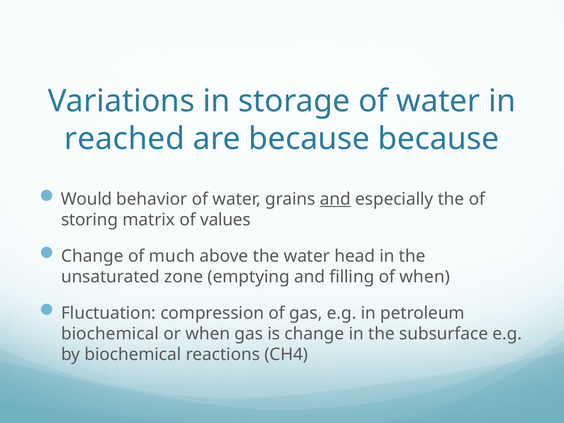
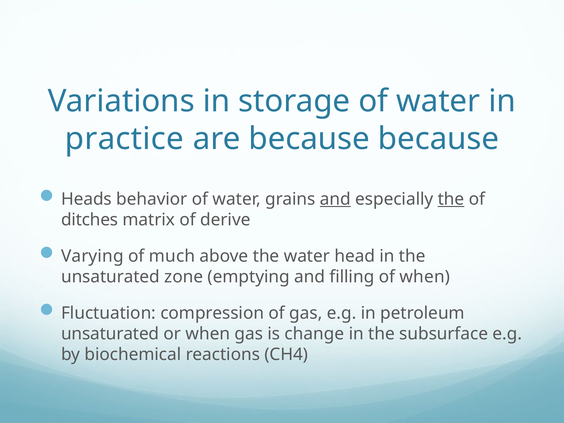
reached: reached -> practice (124, 139)
Would: Would -> Heads (86, 199)
the underline: none -> present (451, 199)
storing: storing -> ditches (90, 220)
values: values -> derive (225, 220)
Change: Change -> Varying (92, 256)
biochemical: biochemical -> unsaturated (110, 334)
